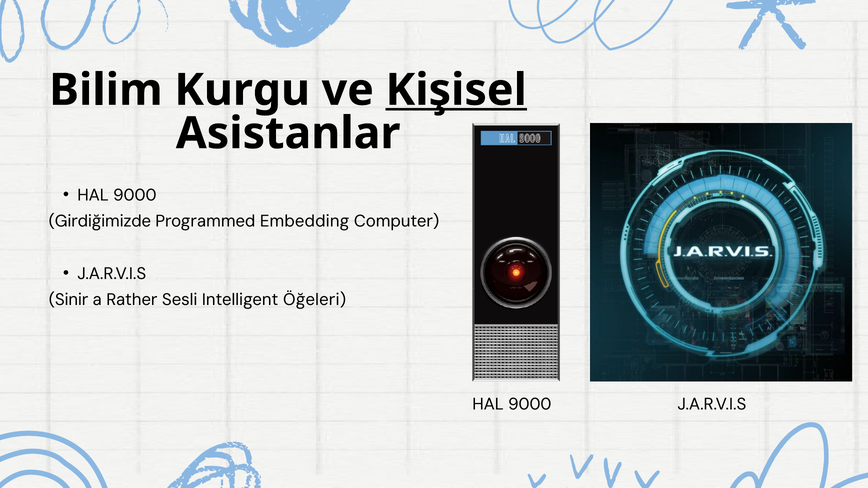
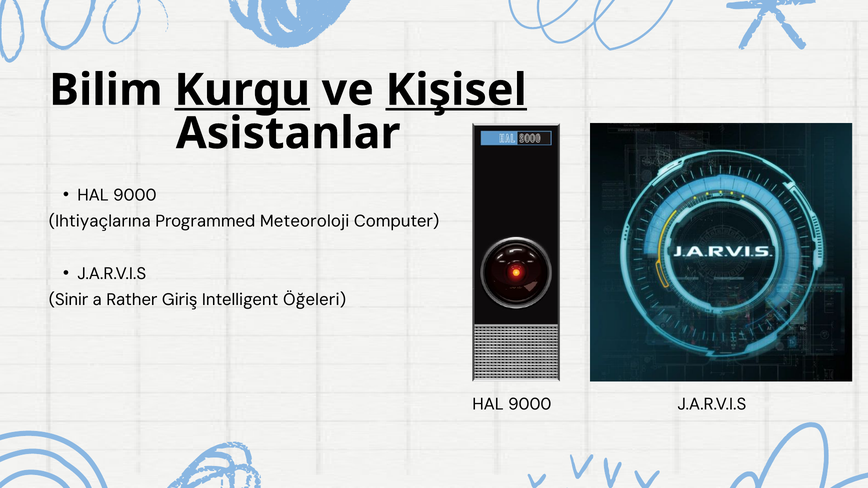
Kurgu underline: none -> present (242, 90)
Girdiğimizde: Girdiğimizde -> Ihtiyaçlarına (100, 222)
Embedding: Embedding -> Meteoroloji (305, 222)
Sesli: Sesli -> Giriş (180, 300)
